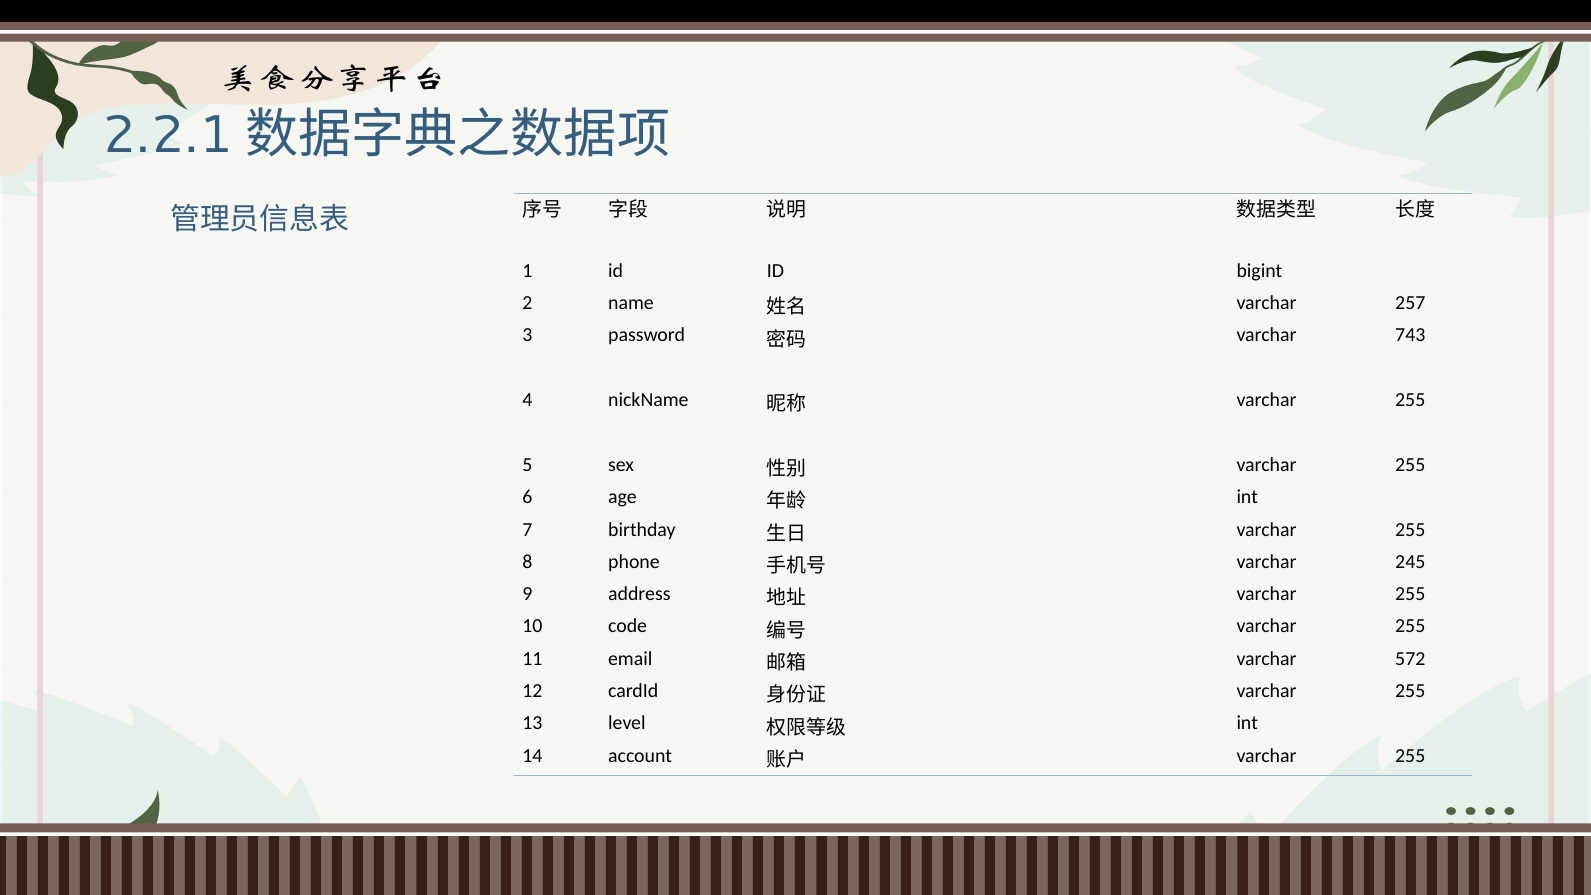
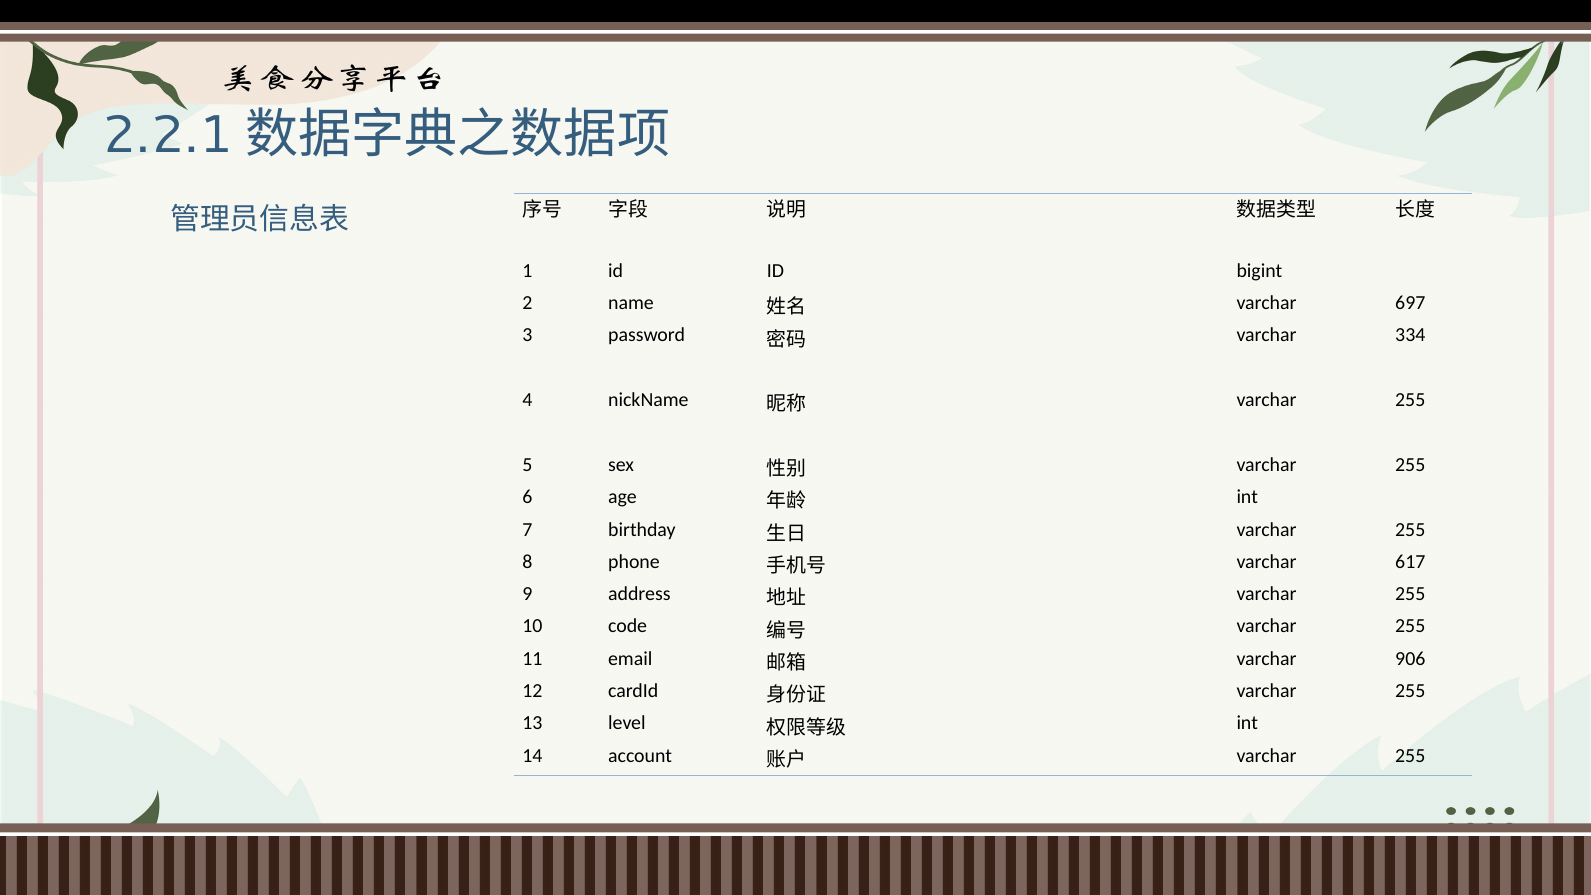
257: 257 -> 697 (1410, 303)
743: 743 -> 334 (1410, 335)
245: 245 -> 617 (1410, 562)
572: 572 -> 906 (1410, 659)
